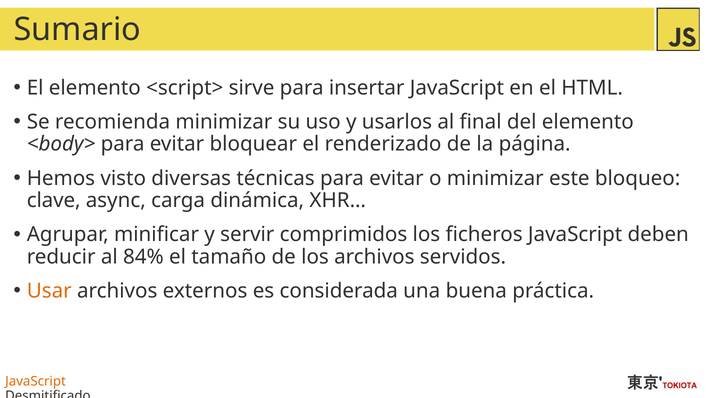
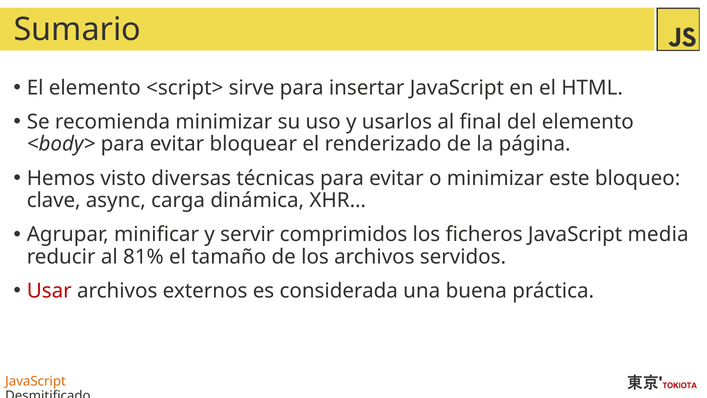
deben: deben -> media (658, 234)
84%: 84% -> 81% (143, 257)
Usar colour: orange -> red (49, 291)
